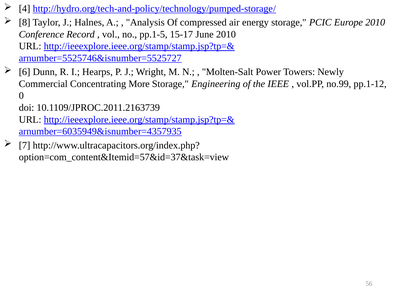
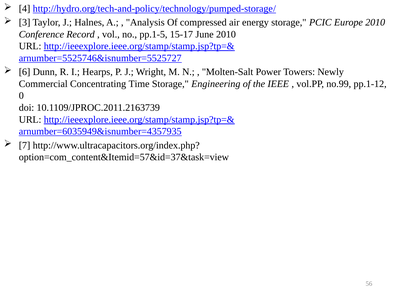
8: 8 -> 3 (25, 22)
More: More -> Time (139, 84)
